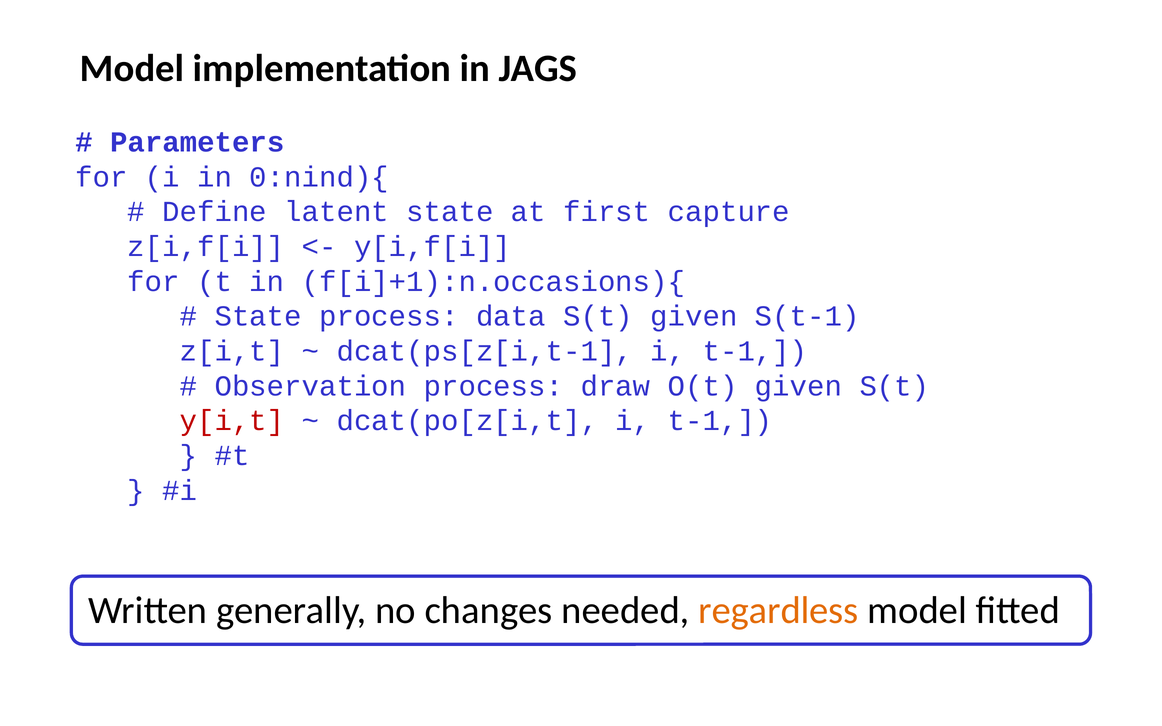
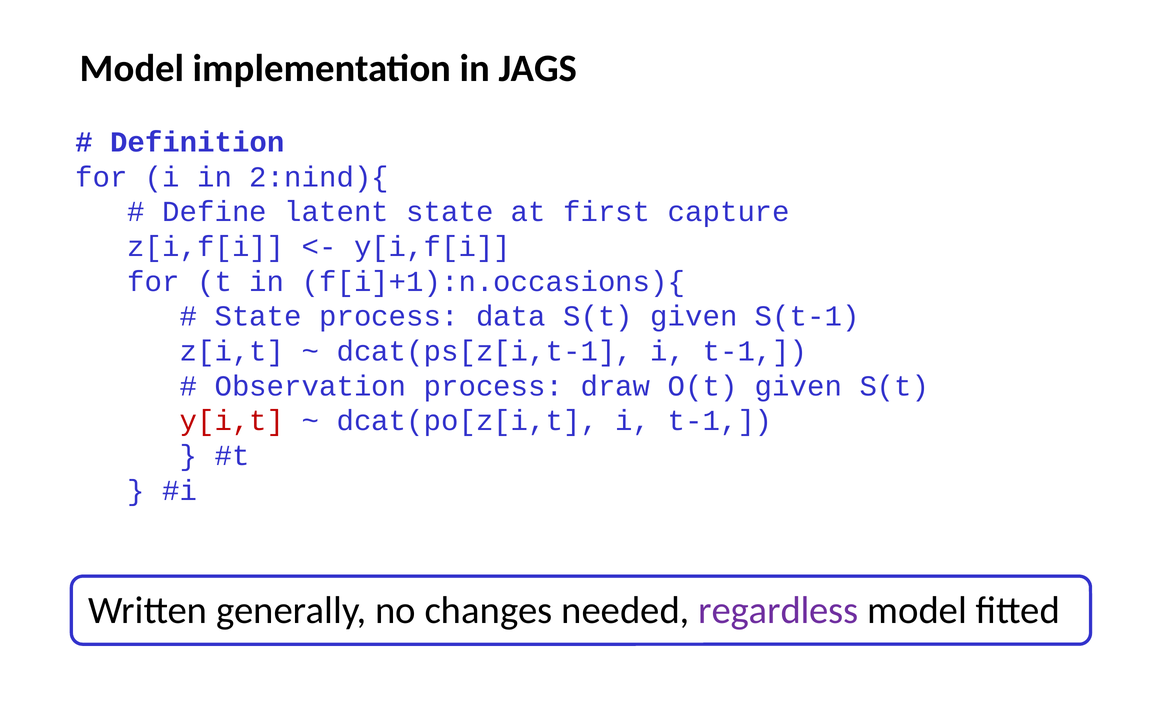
Parameters: Parameters -> Definition (197, 142)
0:nind){: 0:nind){ -> 2:nind){ (319, 177)
regardless colour: orange -> purple (779, 611)
